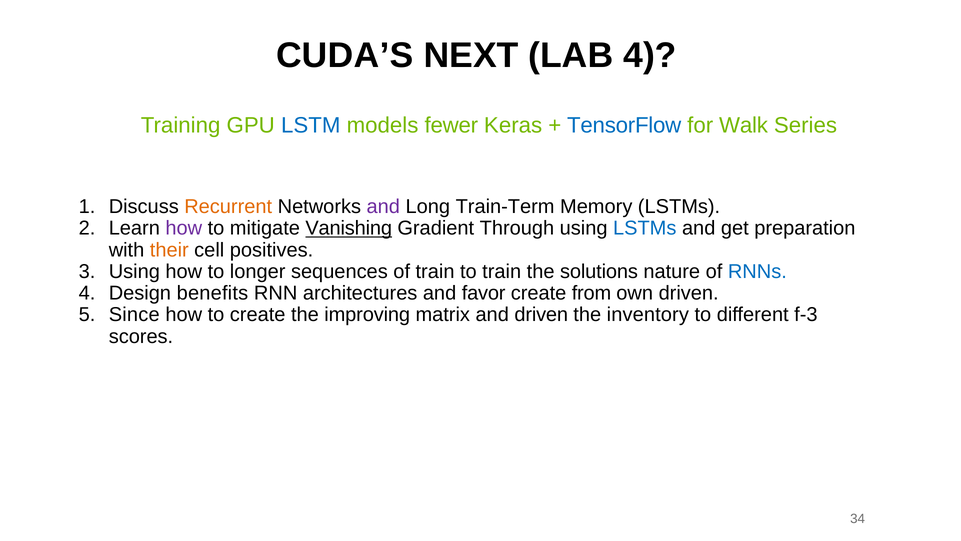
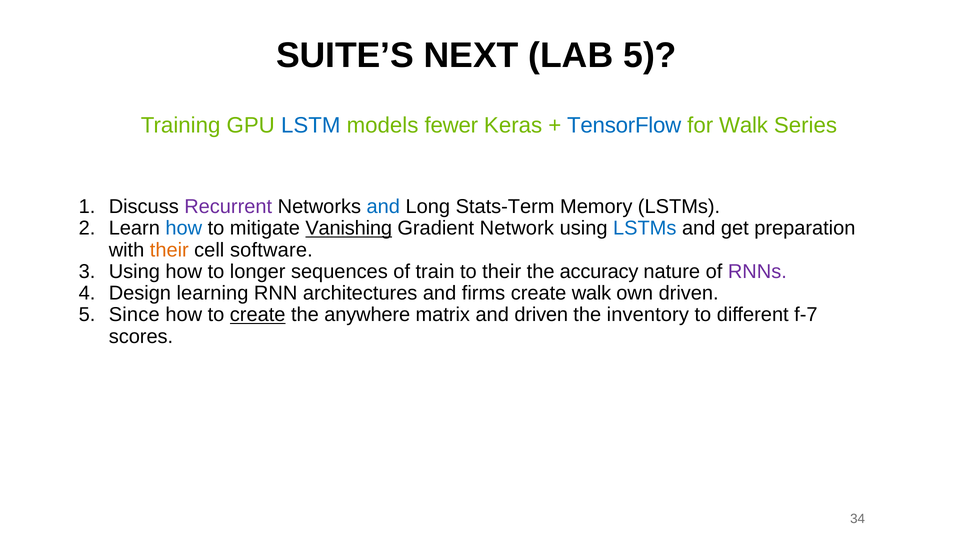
CUDA’S: CUDA’S -> SUITE’S (345, 55)
LAB 4: 4 -> 5 (650, 55)
Recurrent colour: orange -> purple (228, 206)
and colour: purple -> blue (383, 206)
Train-Term: Train-Term -> Stats-Term (505, 206)
how colour: purple -> blue (184, 228)
Through: Through -> Network (517, 228)
positives: positives -> software (271, 250)
to train: train -> their (502, 271)
solutions: solutions -> accuracy (599, 271)
RNNs colour: blue -> purple (757, 271)
benefits: benefits -> learning (212, 293)
favor: favor -> firms (484, 293)
create from: from -> walk (591, 293)
create underline: none -> present (258, 315)
improving: improving -> anywhere (367, 315)
f-3: f-3 -> f-7 (806, 315)
